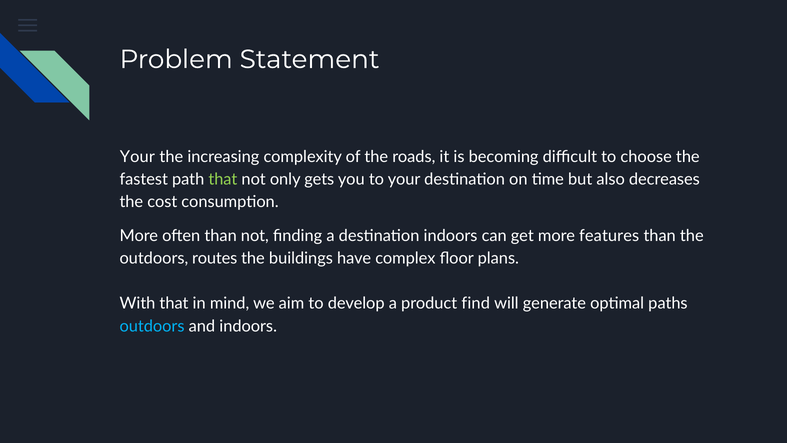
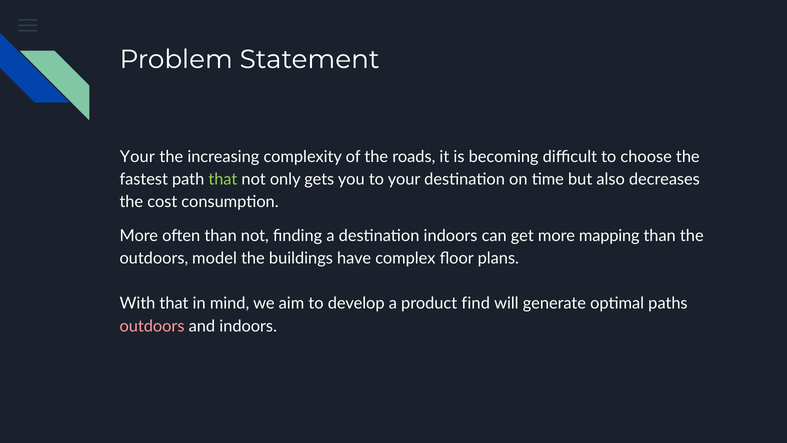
features: features -> mapping (609, 235)
routes: routes -> model (215, 258)
outdoors colour: light blue -> pink (152, 326)
